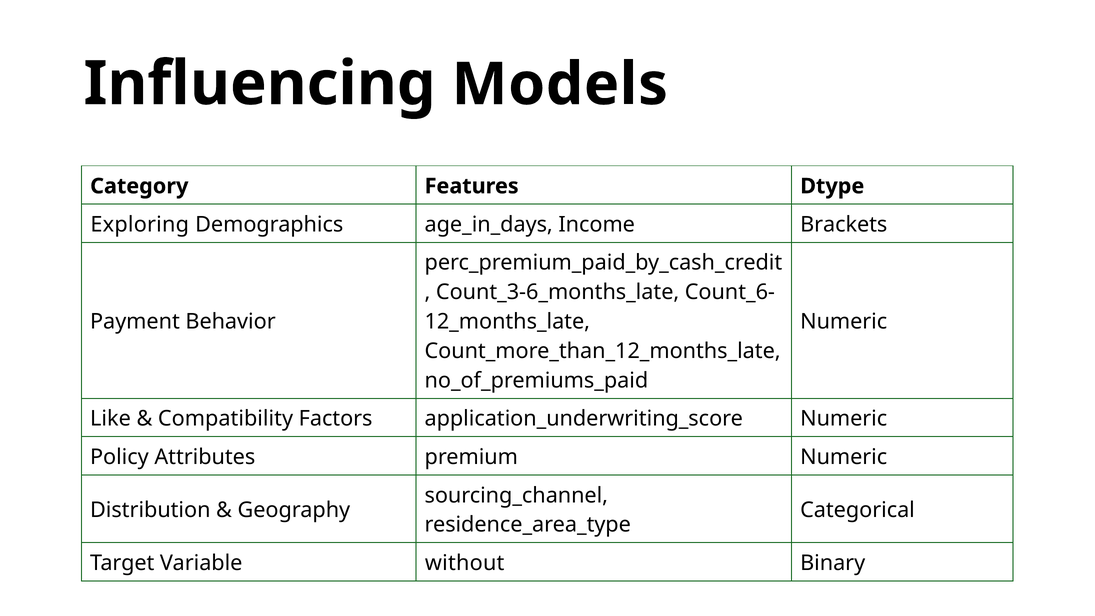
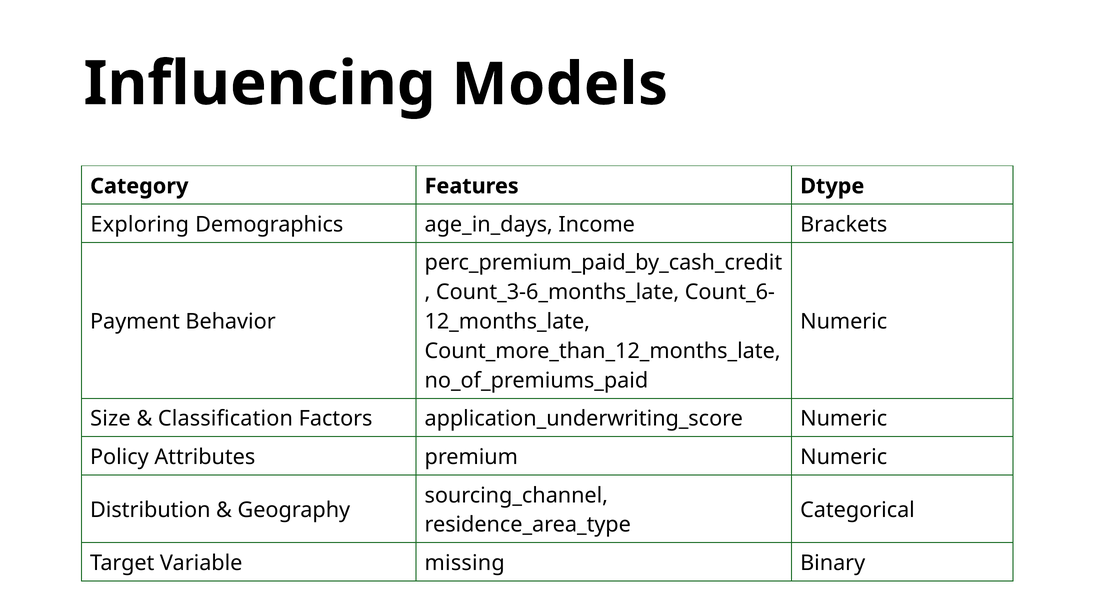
Like: Like -> Size (110, 419)
Compatibility: Compatibility -> Classification (225, 419)
without: without -> missing (465, 563)
